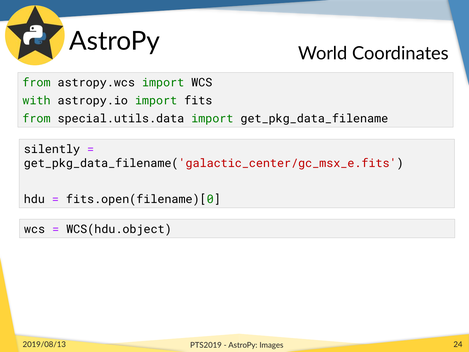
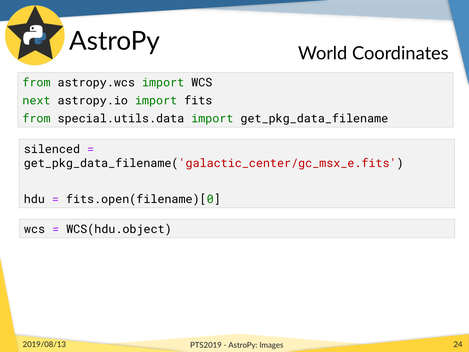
with: with -> next (36, 101)
silently: silently -> silenced (52, 149)
